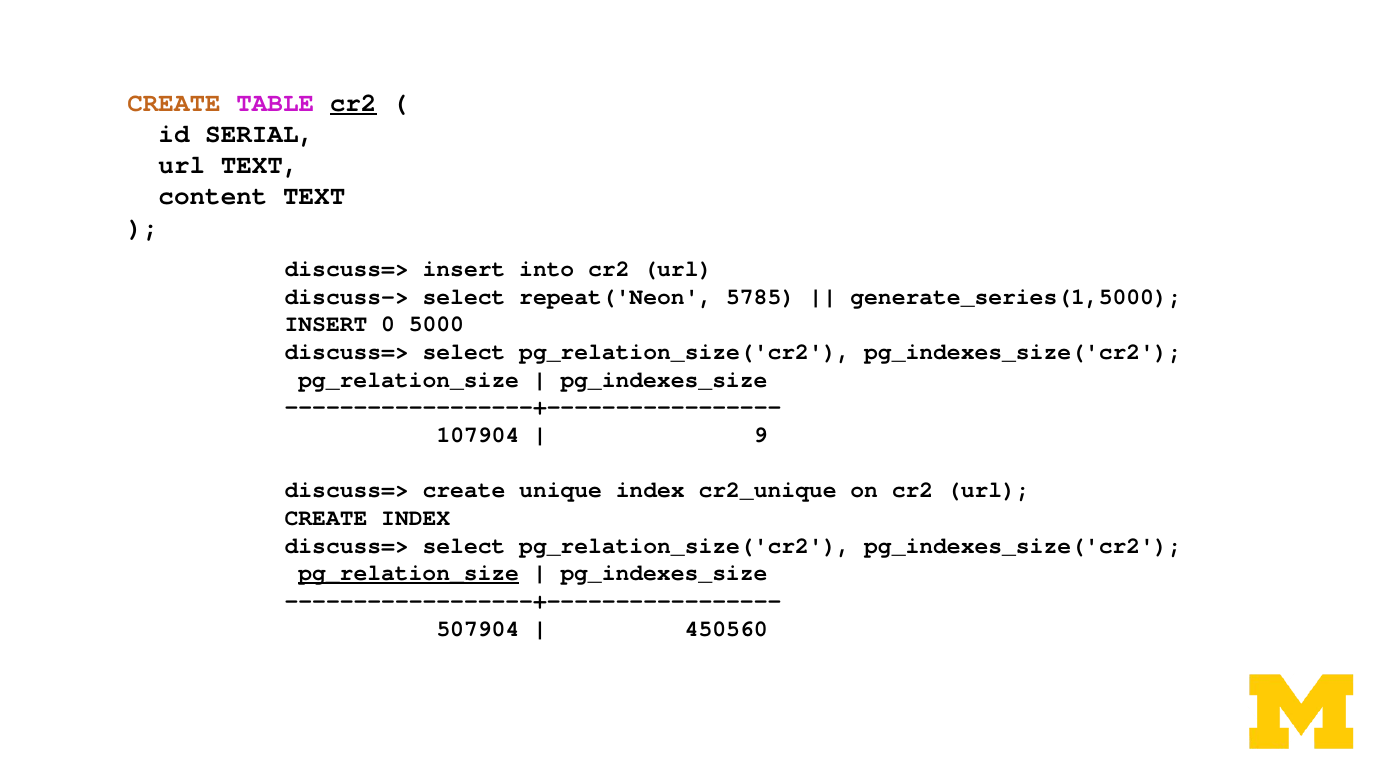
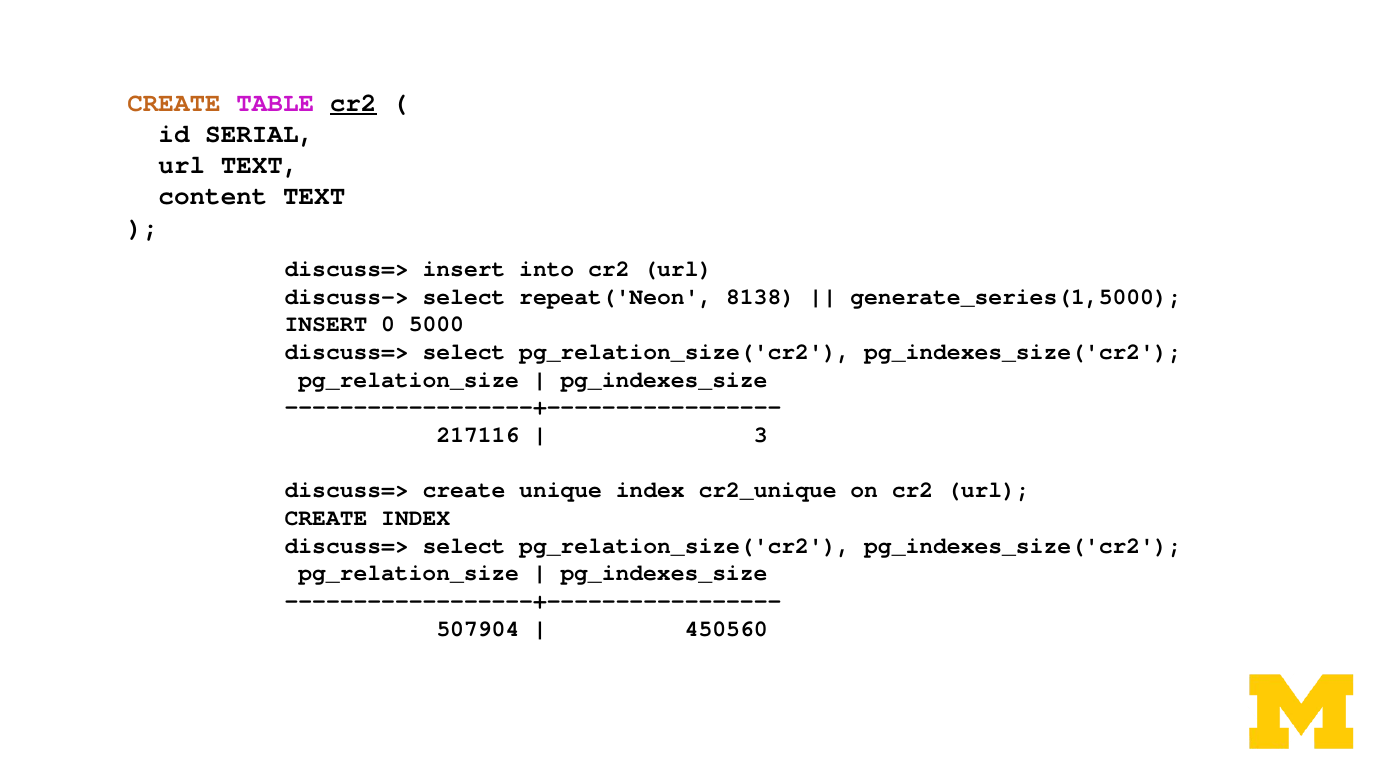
5785: 5785 -> 8138 (761, 296)
107904: 107904 -> 217116 (478, 435)
9: 9 -> 3 (761, 435)
pg_relation_size underline: present -> none (409, 573)
